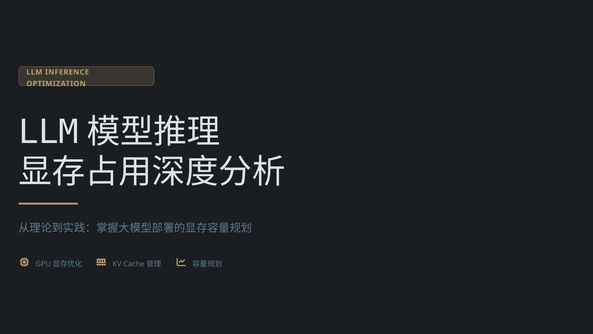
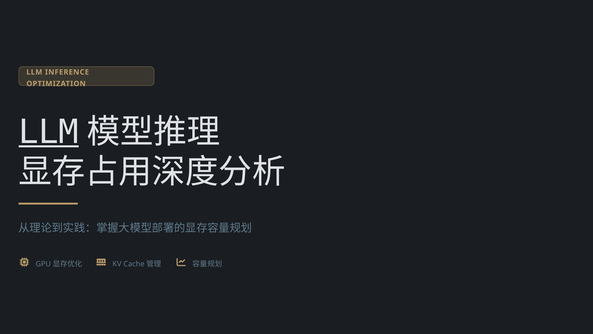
LLM underline: none -> present (49, 132)
